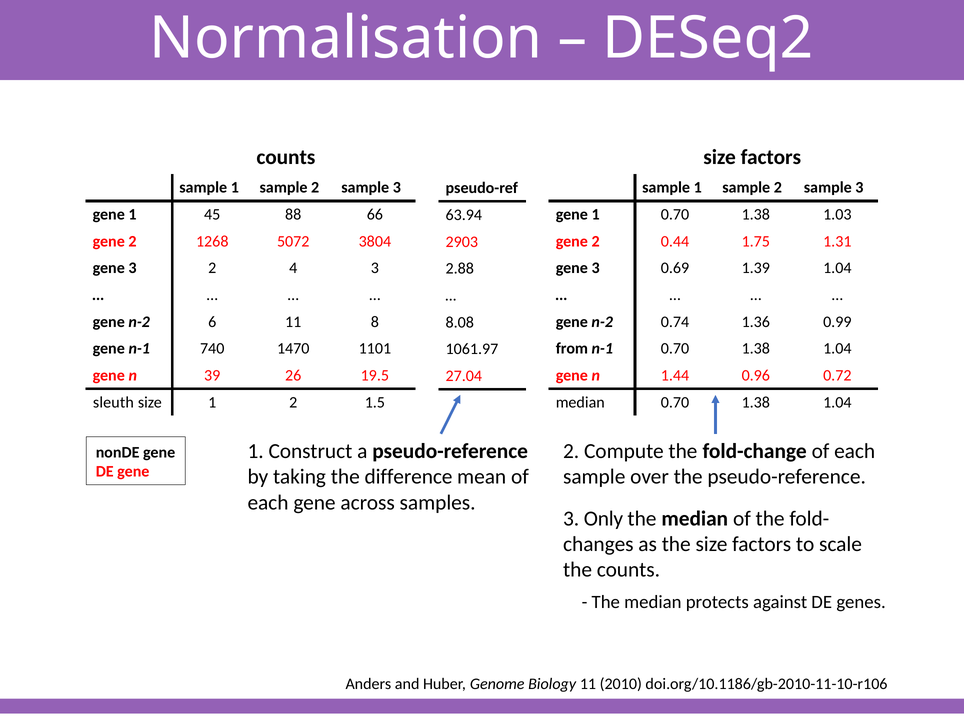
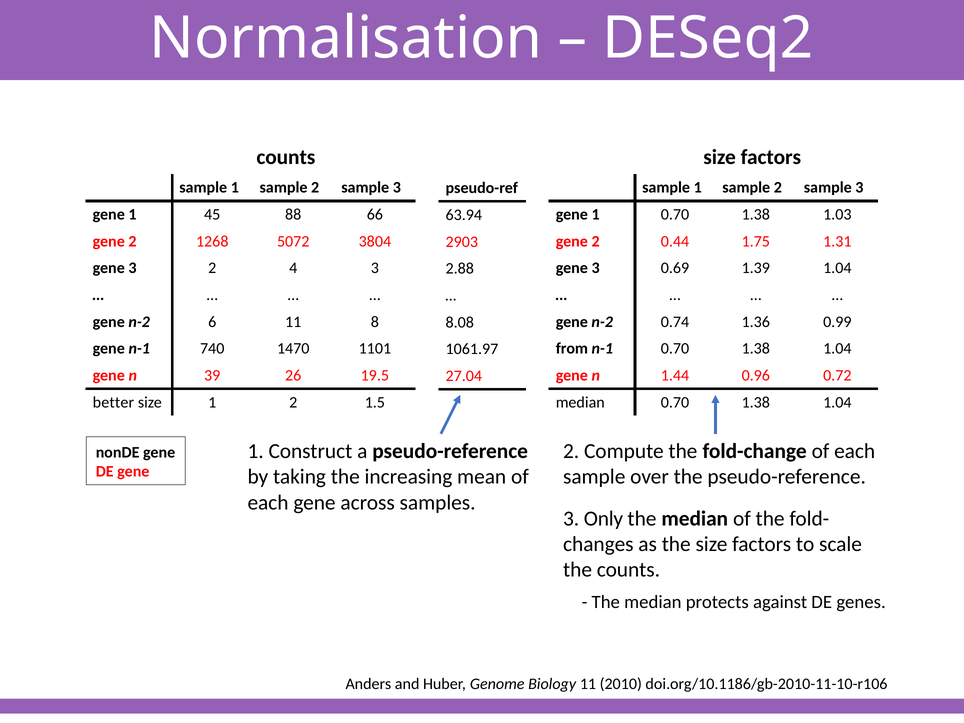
sleuth: sleuth -> better (113, 402)
difference: difference -> increasing (408, 477)
